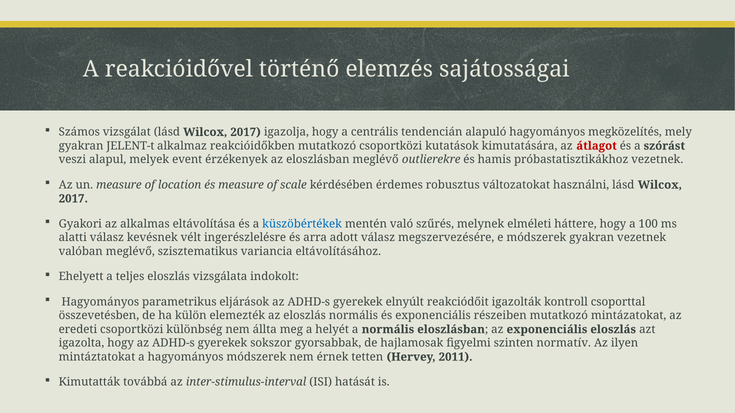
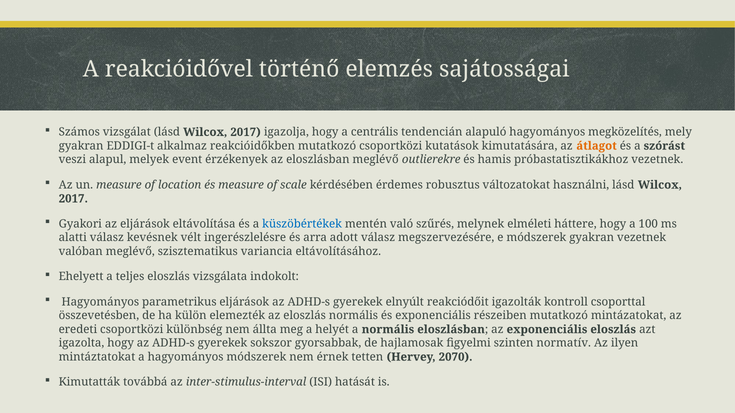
JELENT-t: JELENT-t -> EDDIGI-t (130, 146)
átlagot colour: red -> orange (597, 146)
az alkalmas: alkalmas -> eljárások (145, 224)
2011: 2011 -> 2070 (456, 357)
